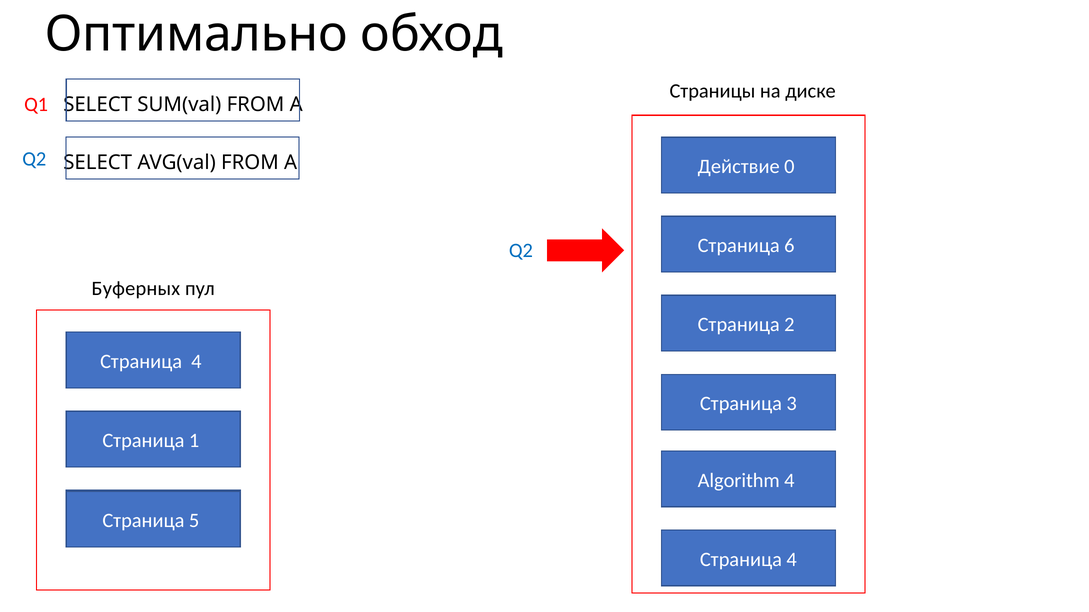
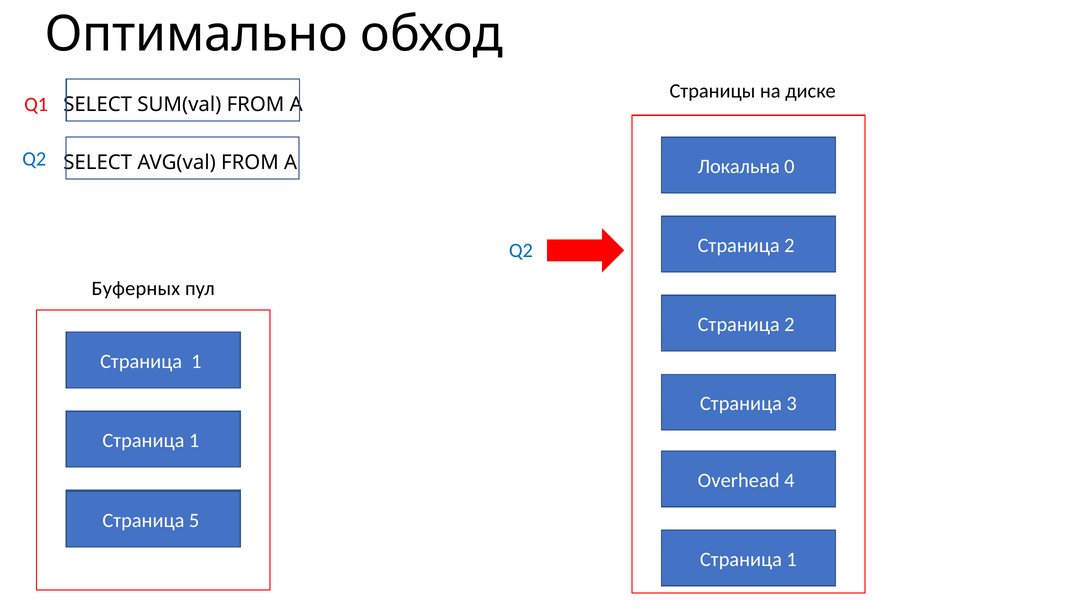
Действие: Действие -> Локальна (739, 167)
6: 6 -> 2 (789, 246)
4: 4 -> 1 (196, 362)
Algorithm: Algorithm -> Overhead (739, 481)
4: 4 -> 1 (792, 560)
